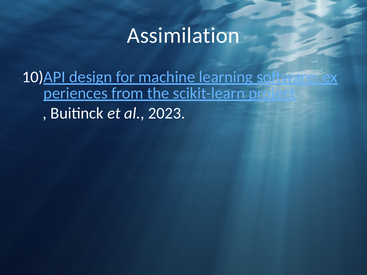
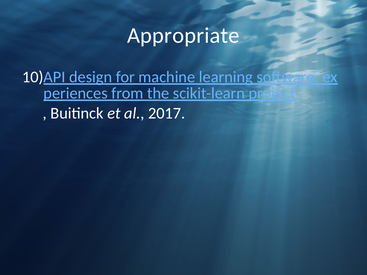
Assimilation: Assimilation -> Appropriate (183, 36)
2023: 2023 -> 2017 (167, 113)
